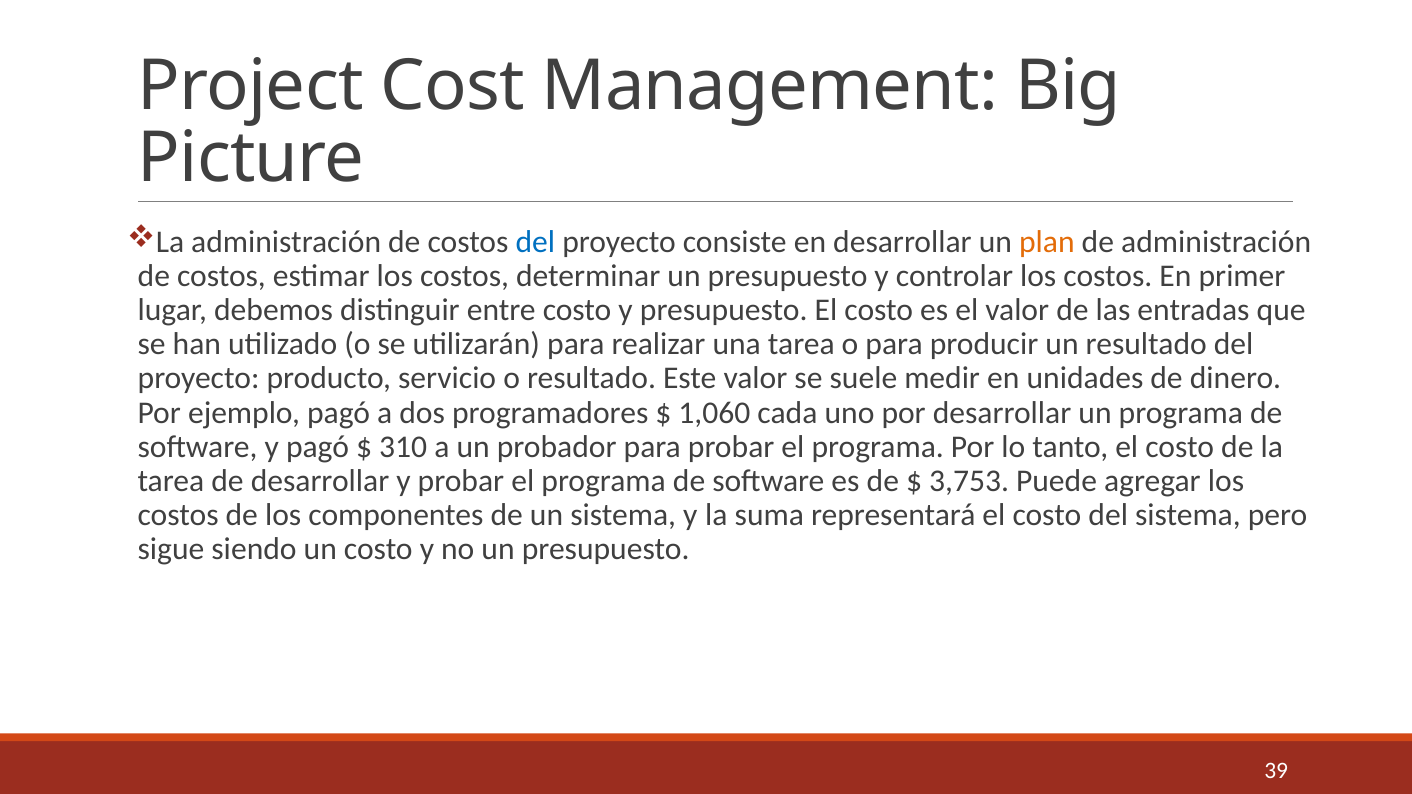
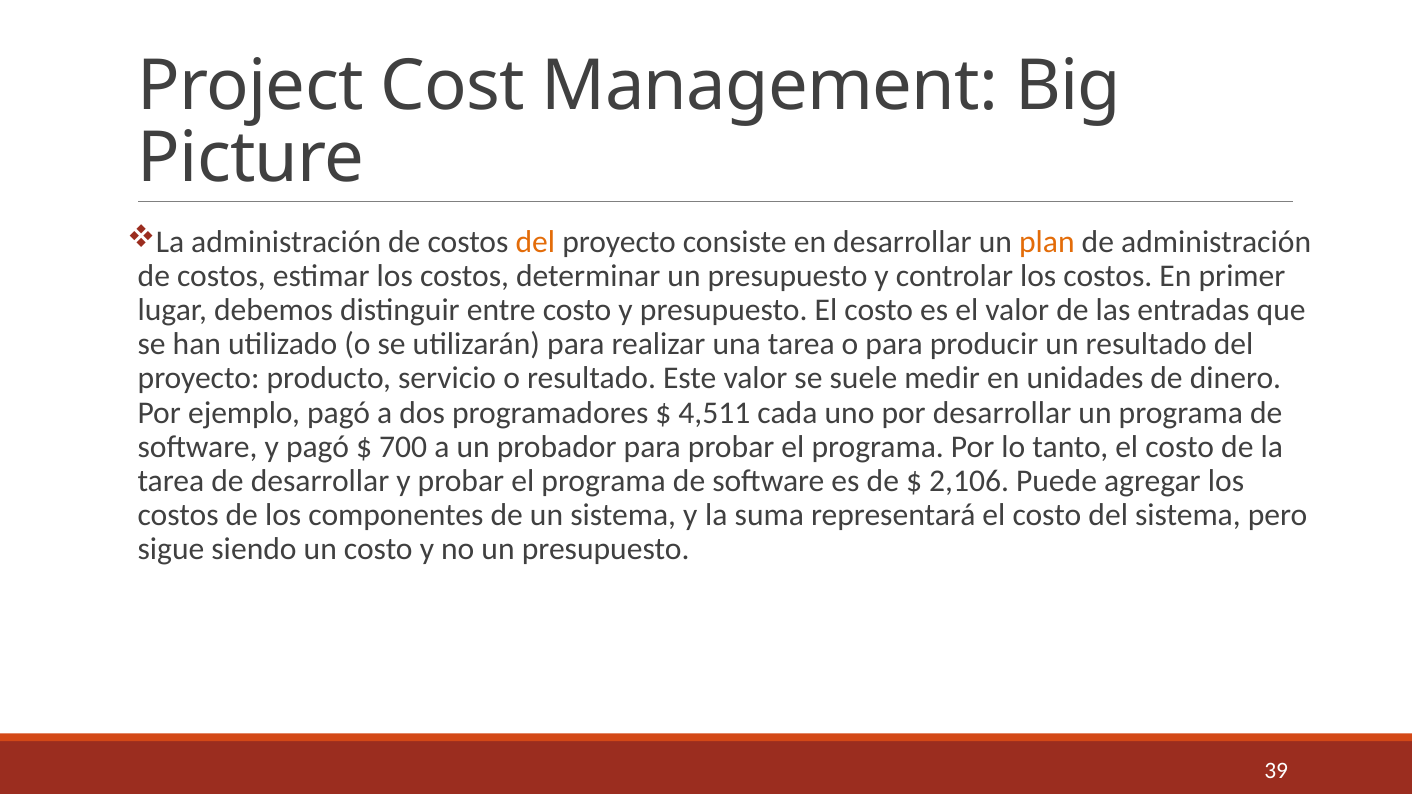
del colour: blue -> orange (535, 242)
1,060: 1,060 -> 4,511 (714, 413)
310: 310 -> 700 (403, 447)
3,753: 3,753 -> 2,106 (969, 481)
